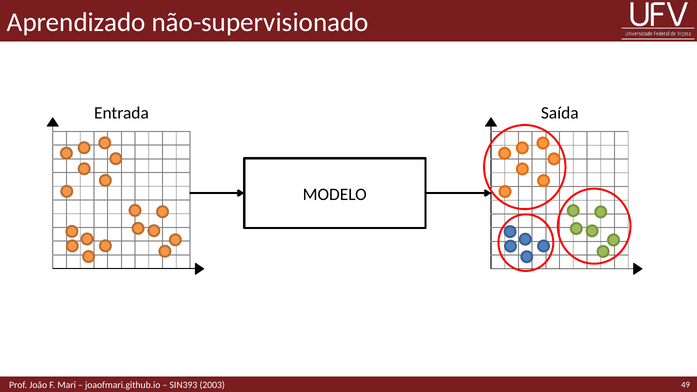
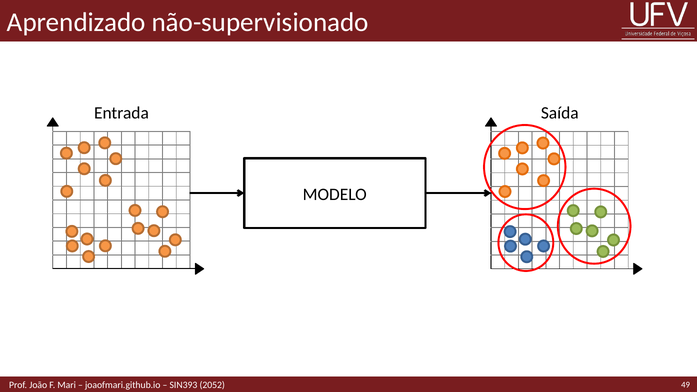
2003: 2003 -> 2052 (212, 385)
